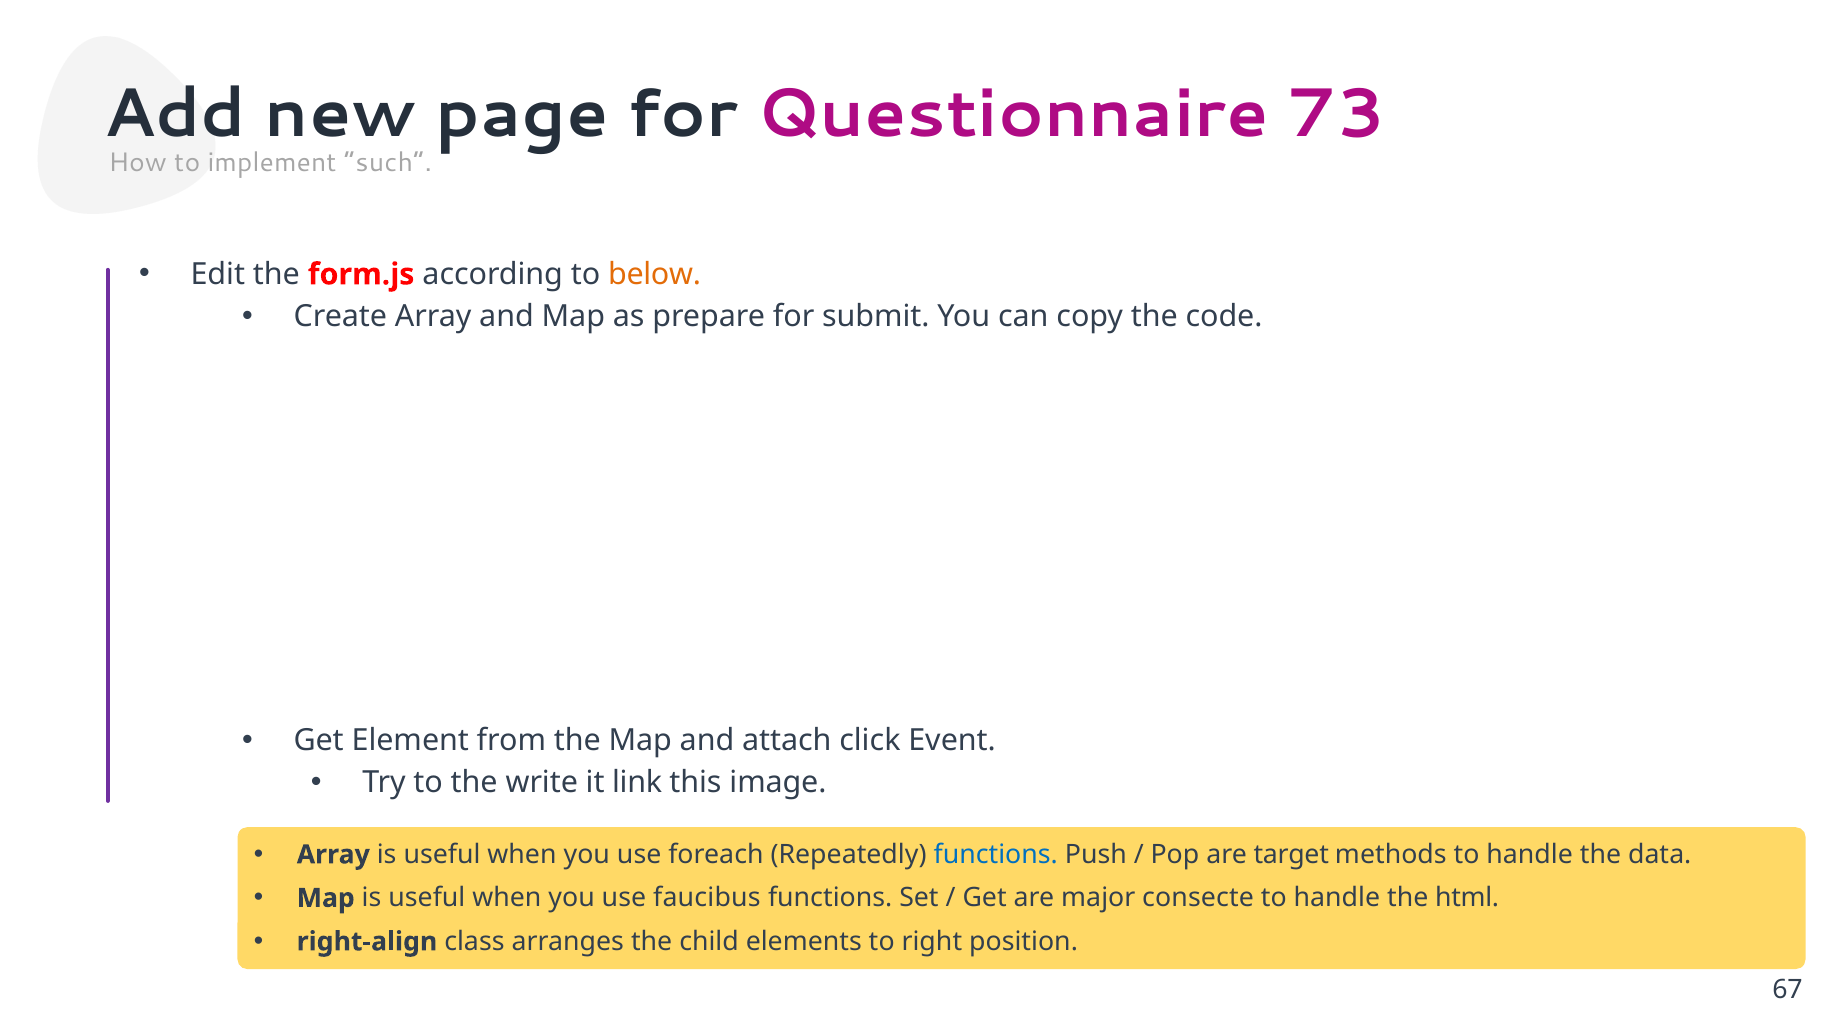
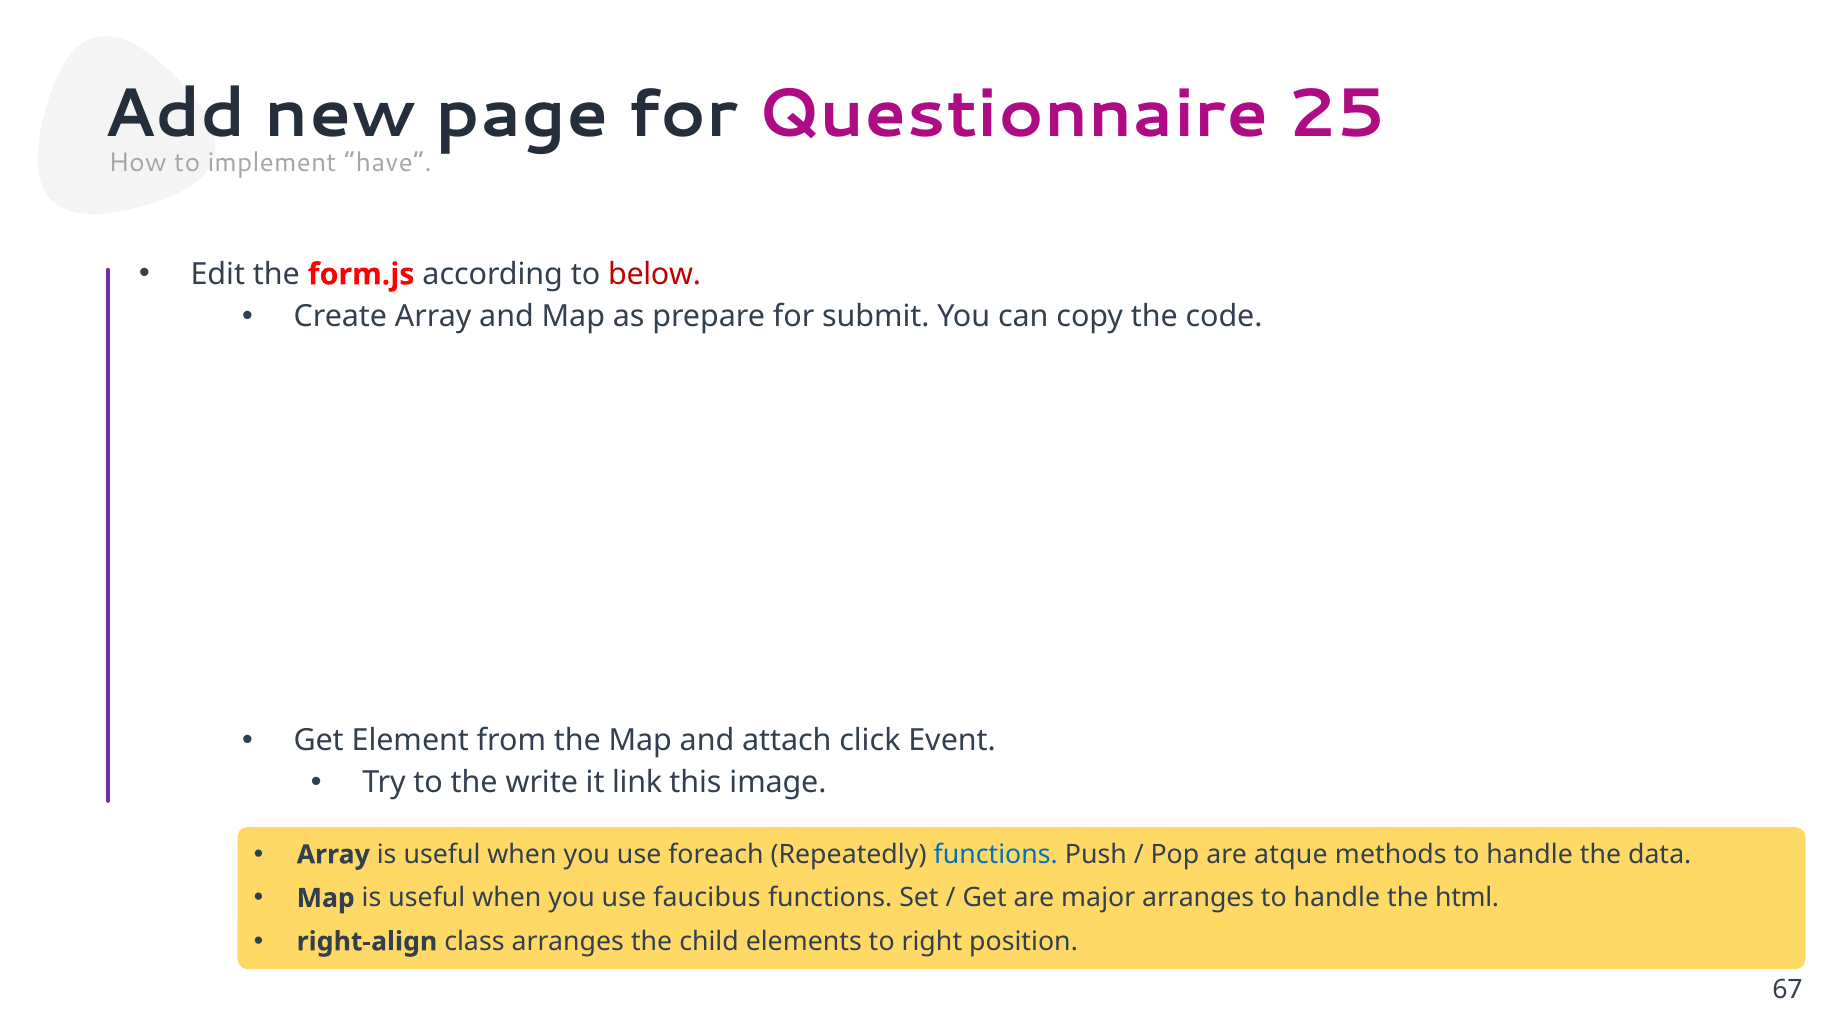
73: 73 -> 25 (1336, 114)
such: such -> have (388, 162)
below colour: orange -> red (655, 274)
target: target -> atque (1291, 855)
major consecte: consecte -> arranges (1198, 898)
